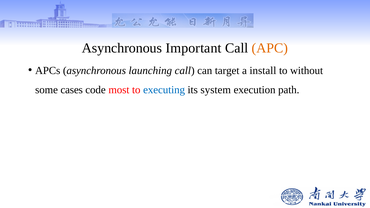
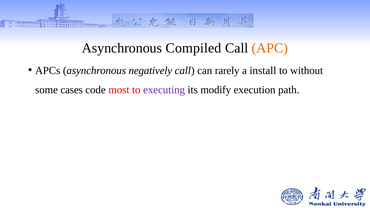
Important: Important -> Compiled (194, 48)
launching: launching -> negatively (150, 70)
target: target -> rarely (227, 70)
executing colour: blue -> purple (164, 90)
system: system -> modify (216, 90)
